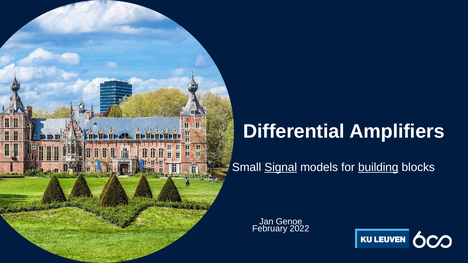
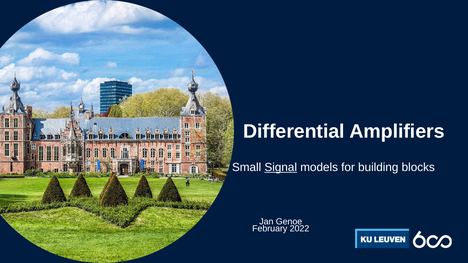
building underline: present -> none (378, 168)
